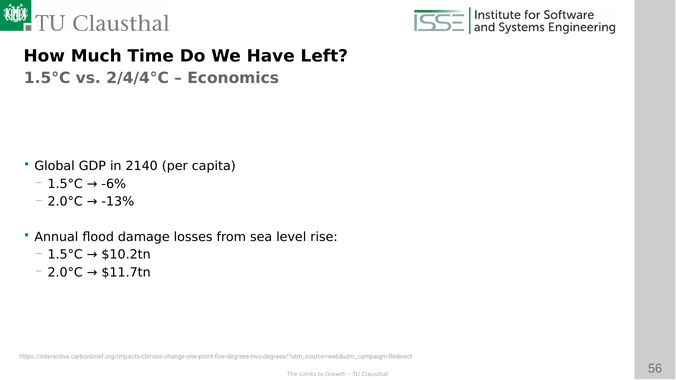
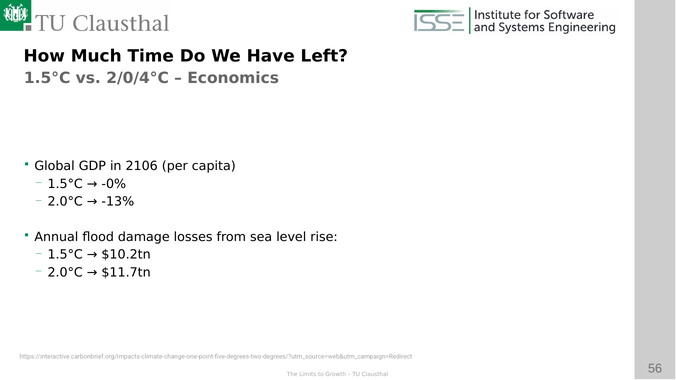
2/4/4°C: 2/4/4°C -> 2/0/4°C (138, 78)
2140: 2140 -> 2106 (142, 166)
-6%: -6% -> -0% (114, 184)
